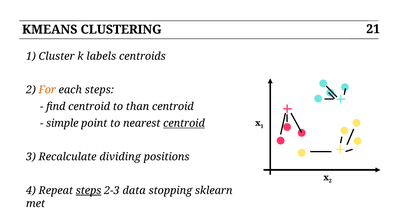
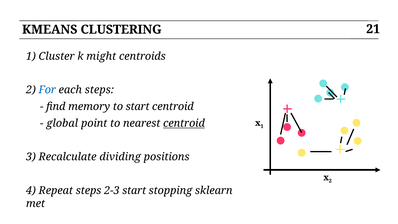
labels: labels -> might (101, 56)
For colour: orange -> blue (47, 90)
find centroid: centroid -> memory (89, 106)
to than: than -> start (138, 106)
simple: simple -> global (62, 123)
steps underline: present -> none (89, 190)
2-3 data: data -> start (134, 190)
